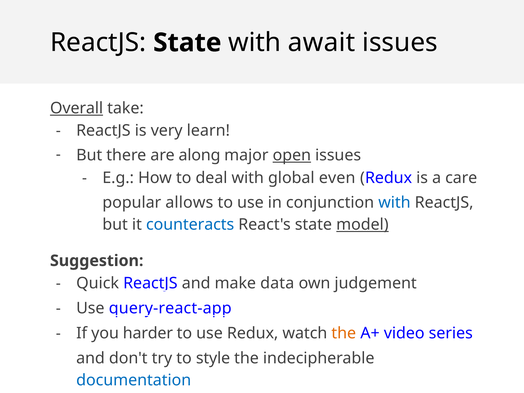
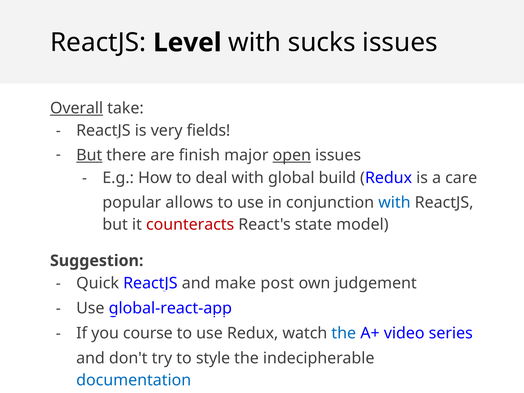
ReactJS State: State -> Level (187, 43)
await: await -> sucks (322, 43)
learn: learn -> fields (208, 131)
But underline: none -> present (89, 155)
along: along -> finish (199, 155)
even: even -> build (337, 178)
counteracts colour: blue -> red (190, 225)
model underline: present -> none (362, 225)
data: data -> post (277, 283)
query-react-app: query-react-app -> global-react-app (170, 308)
harder: harder -> course (148, 333)
the colour: orange -> blue (344, 333)
